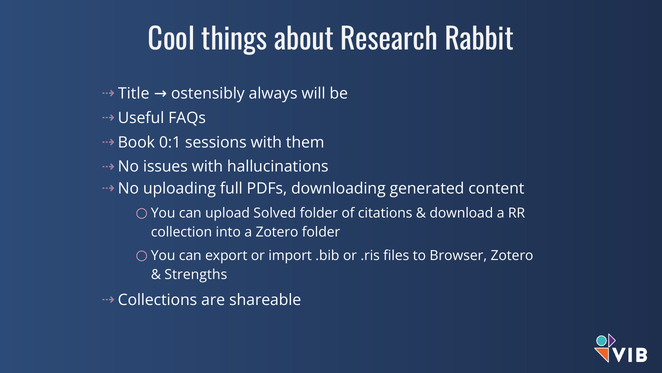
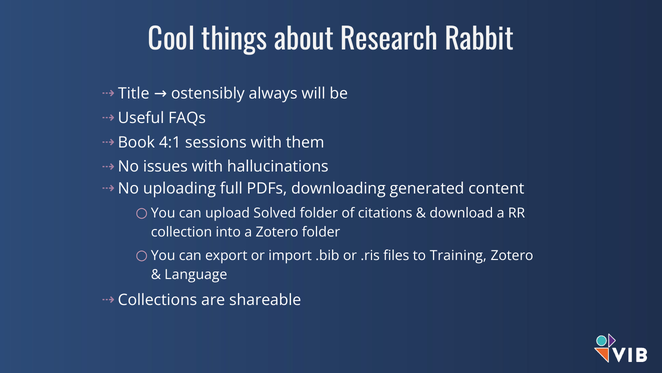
0:1: 0:1 -> 4:1 (170, 142)
Browser: Browser -> Training (458, 255)
Strengths: Strengths -> Language (196, 274)
